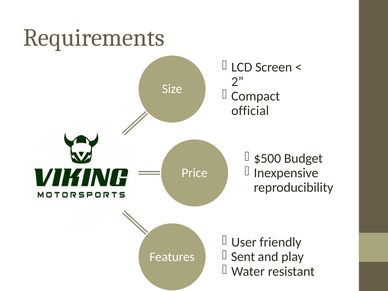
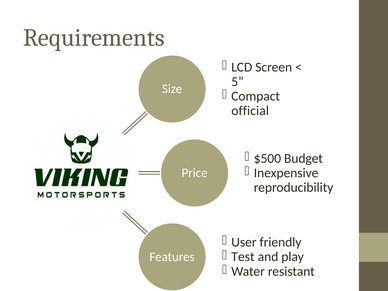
2: 2 -> 5 (238, 82)
Sent: Sent -> Test (243, 257)
